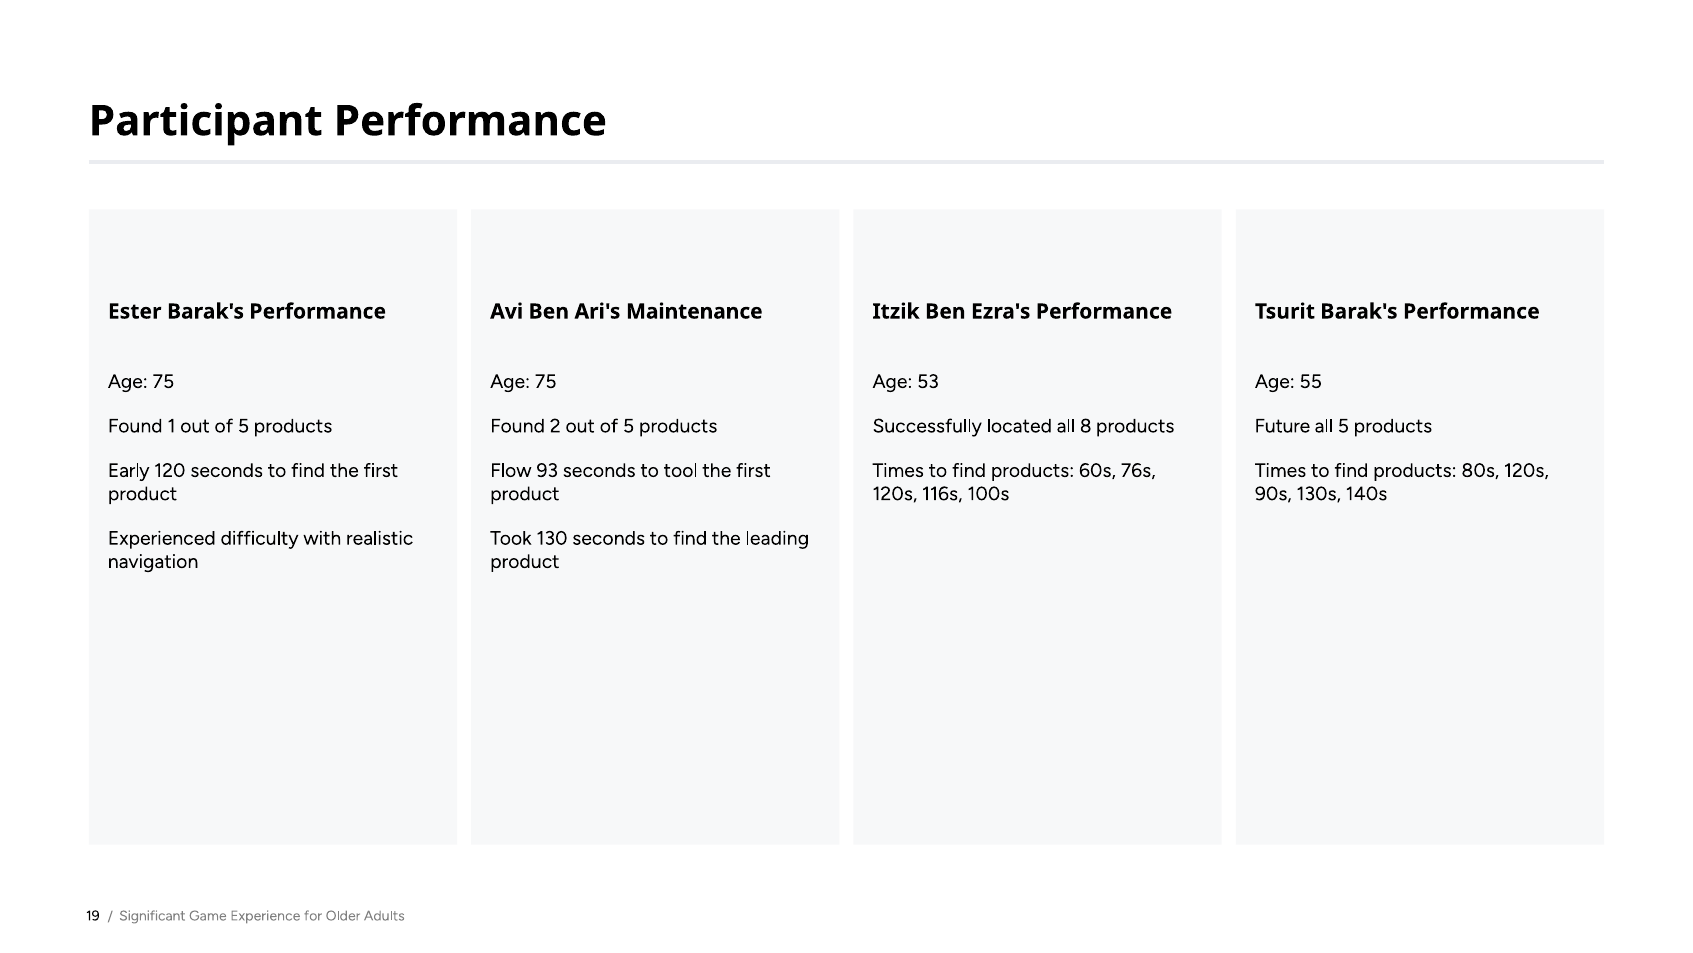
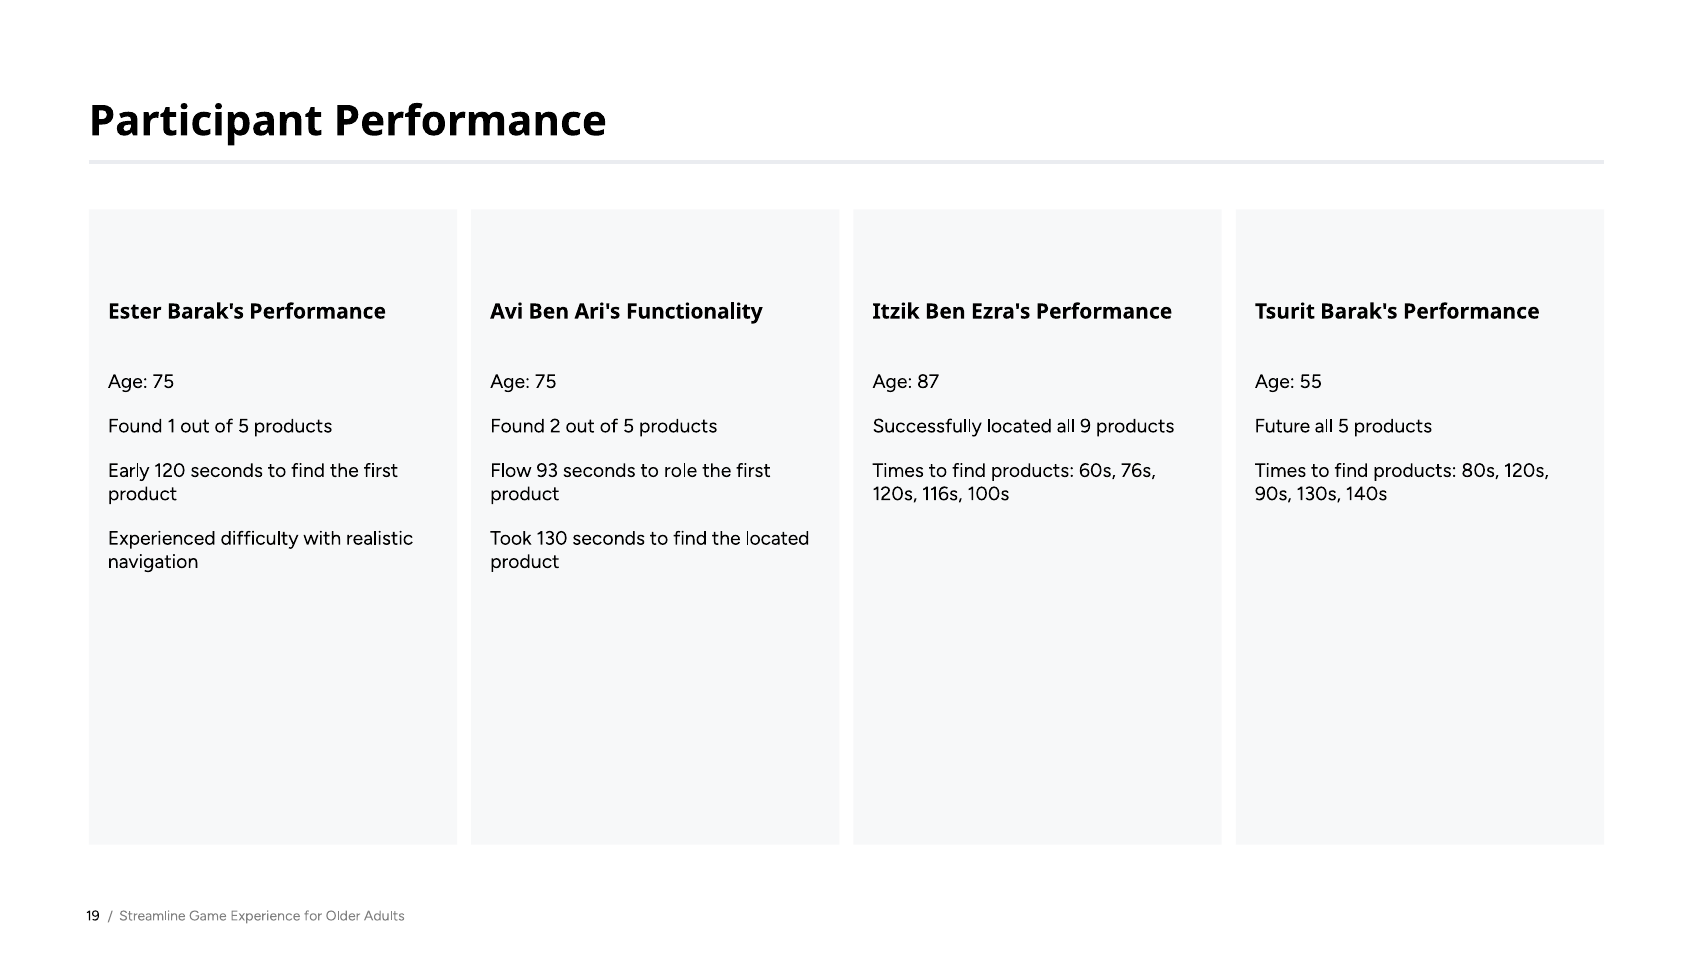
Maintenance: Maintenance -> Functionality (694, 311)
53: 53 -> 87 (928, 381)
8: 8 -> 9 (1086, 426)
tool: tool -> role (681, 470)
the leading: leading -> located (777, 538)
Significant: Significant -> Streamline (152, 915)
